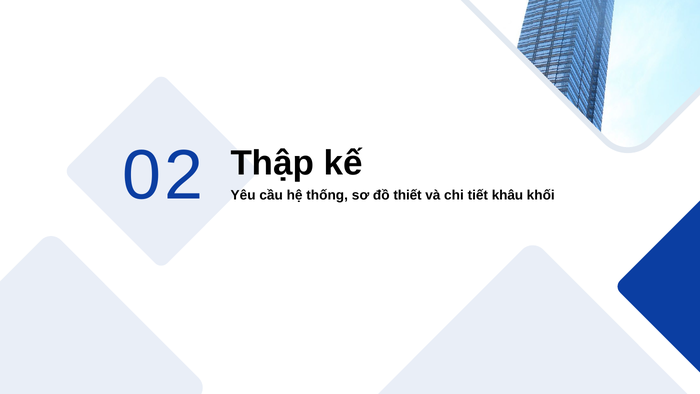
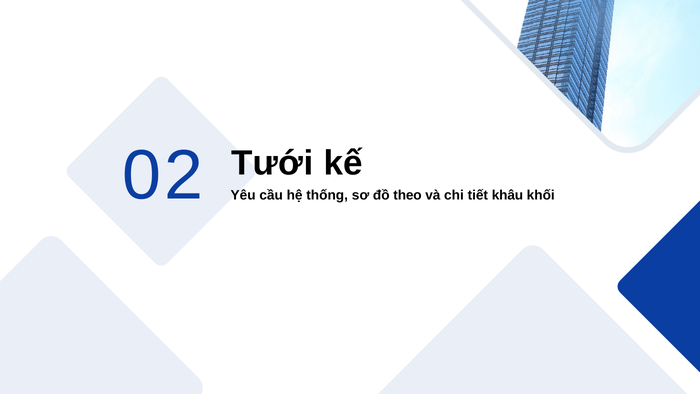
Thập: Thập -> Tưới (272, 163)
thiết: thiết -> theo (408, 195)
